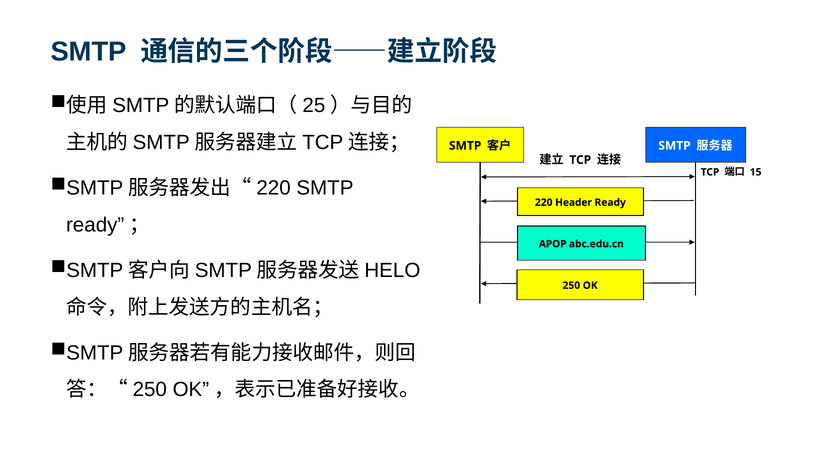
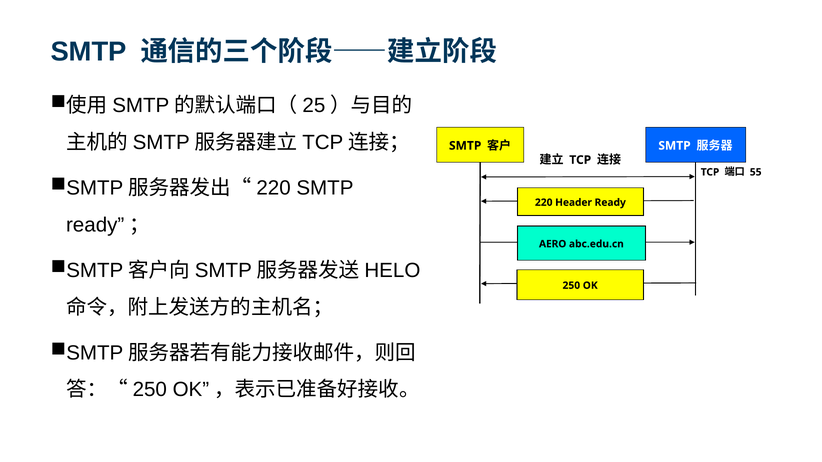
15: 15 -> 55 (756, 172)
APOP: APOP -> AERO (553, 244)
